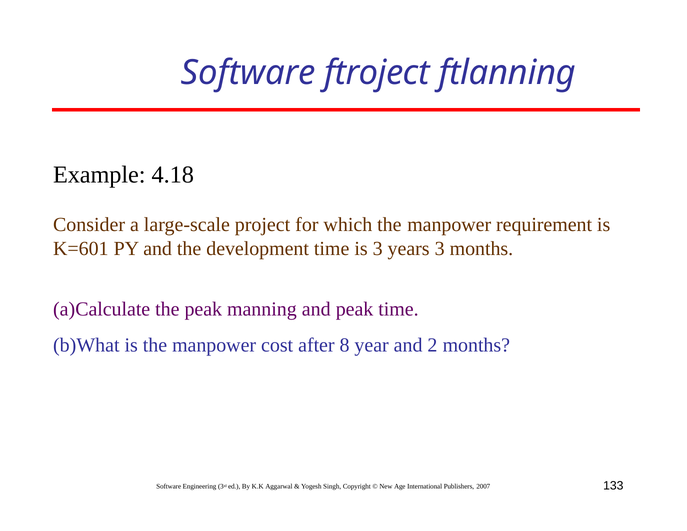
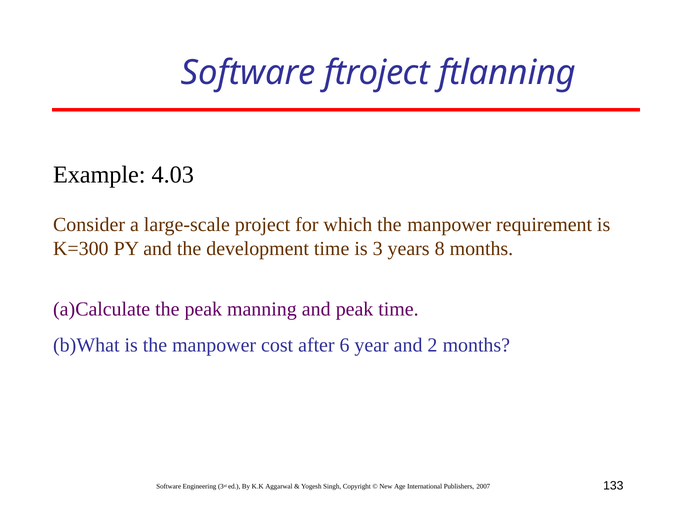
4.18: 4.18 -> 4.03 (173, 175)
K=601: K=601 -> K=300 (81, 249)
years 3: 3 -> 8 (440, 249)
8: 8 -> 6 (345, 345)
